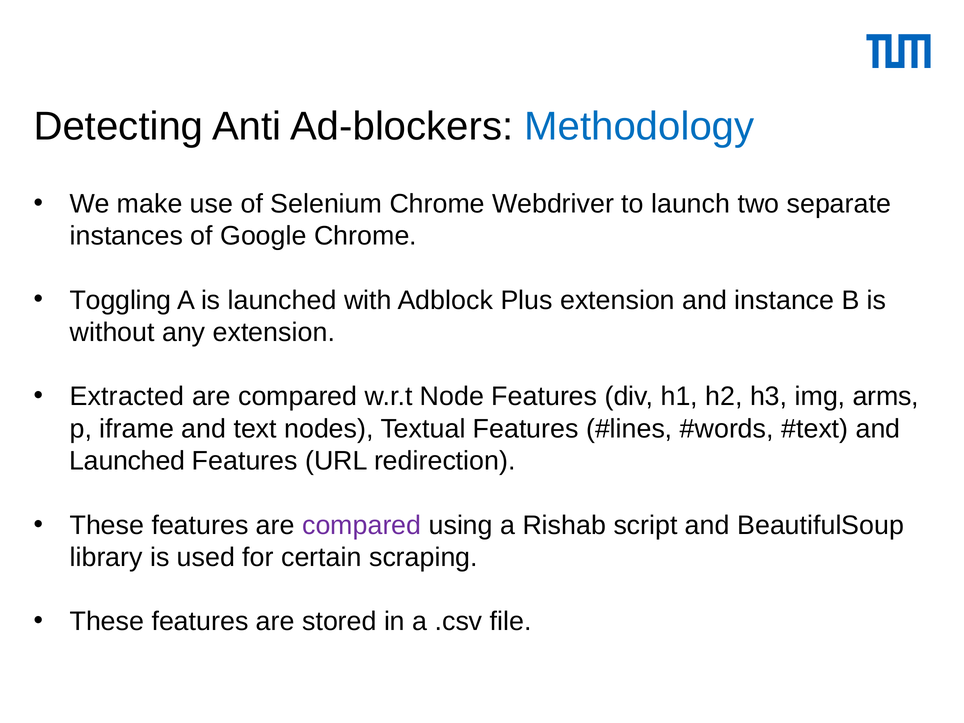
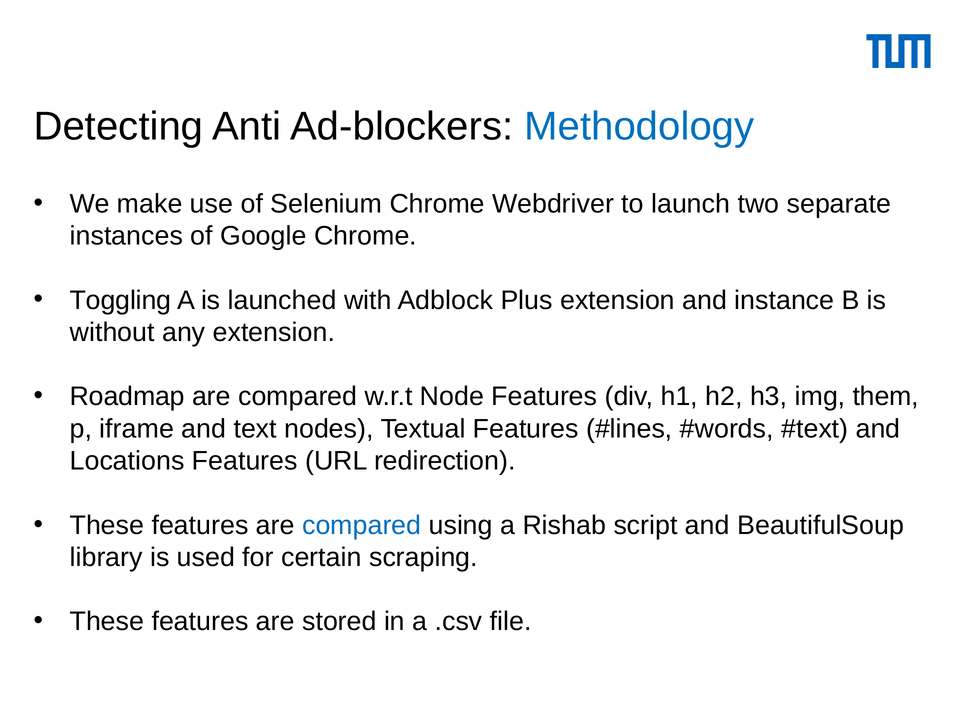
Extracted: Extracted -> Roadmap (127, 397)
arms: arms -> them (886, 397)
Launched: Launched -> Locations (127, 461)
compared colour: purple -> blue (362, 525)
